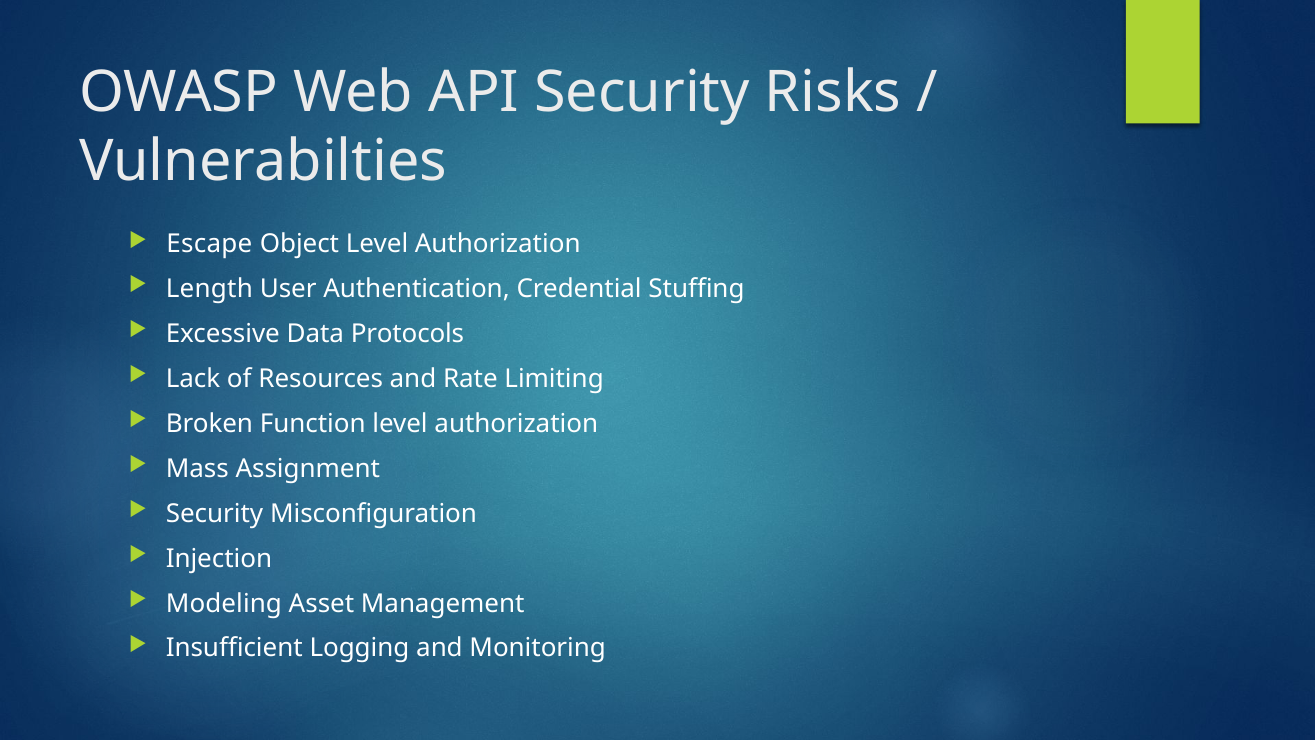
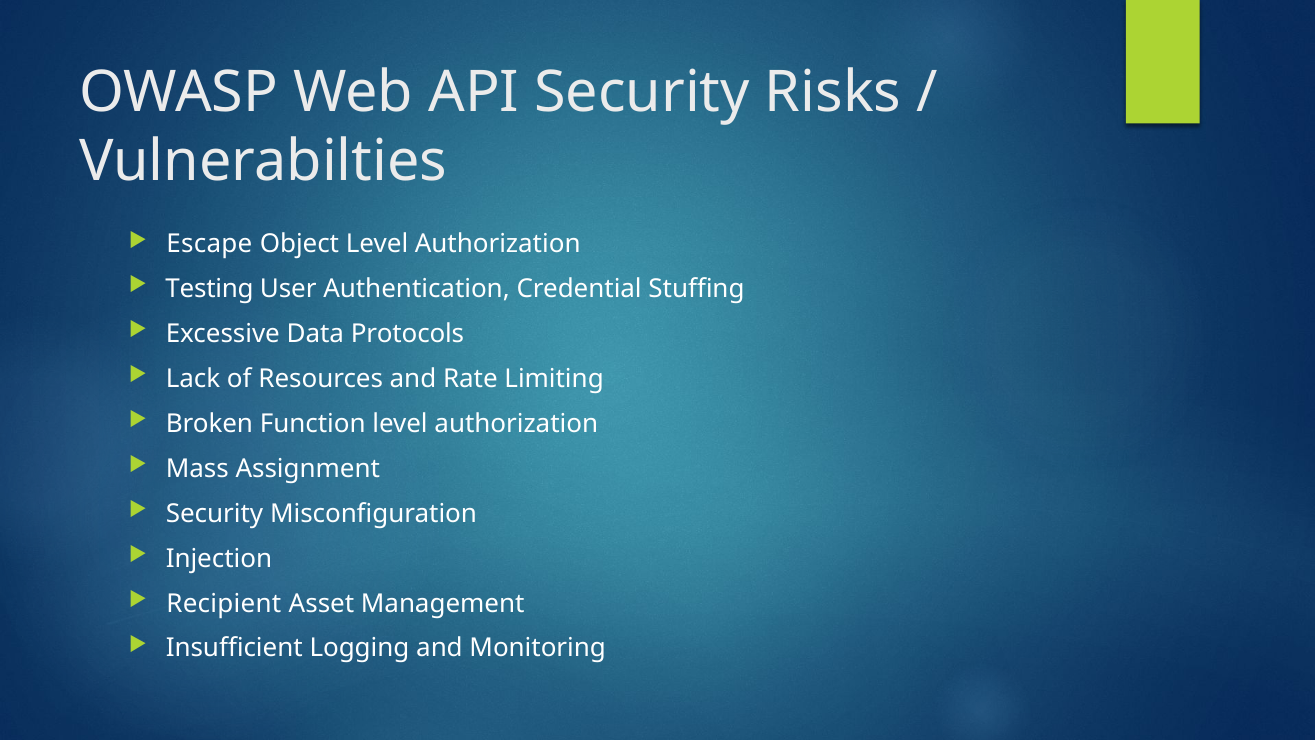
Length: Length -> Testing (210, 289)
Modeling: Modeling -> Recipient (224, 603)
